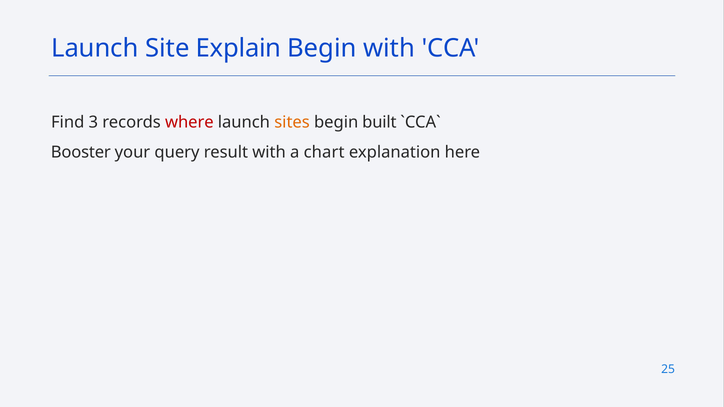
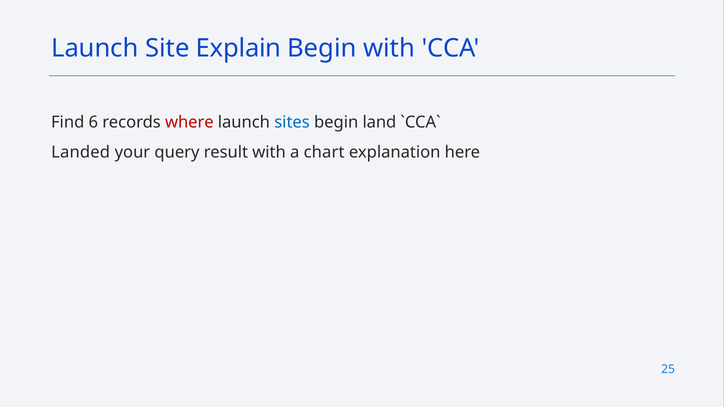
3: 3 -> 6 (93, 122)
sites colour: orange -> blue (292, 122)
built: built -> land (379, 122)
Booster: Booster -> Landed (81, 153)
